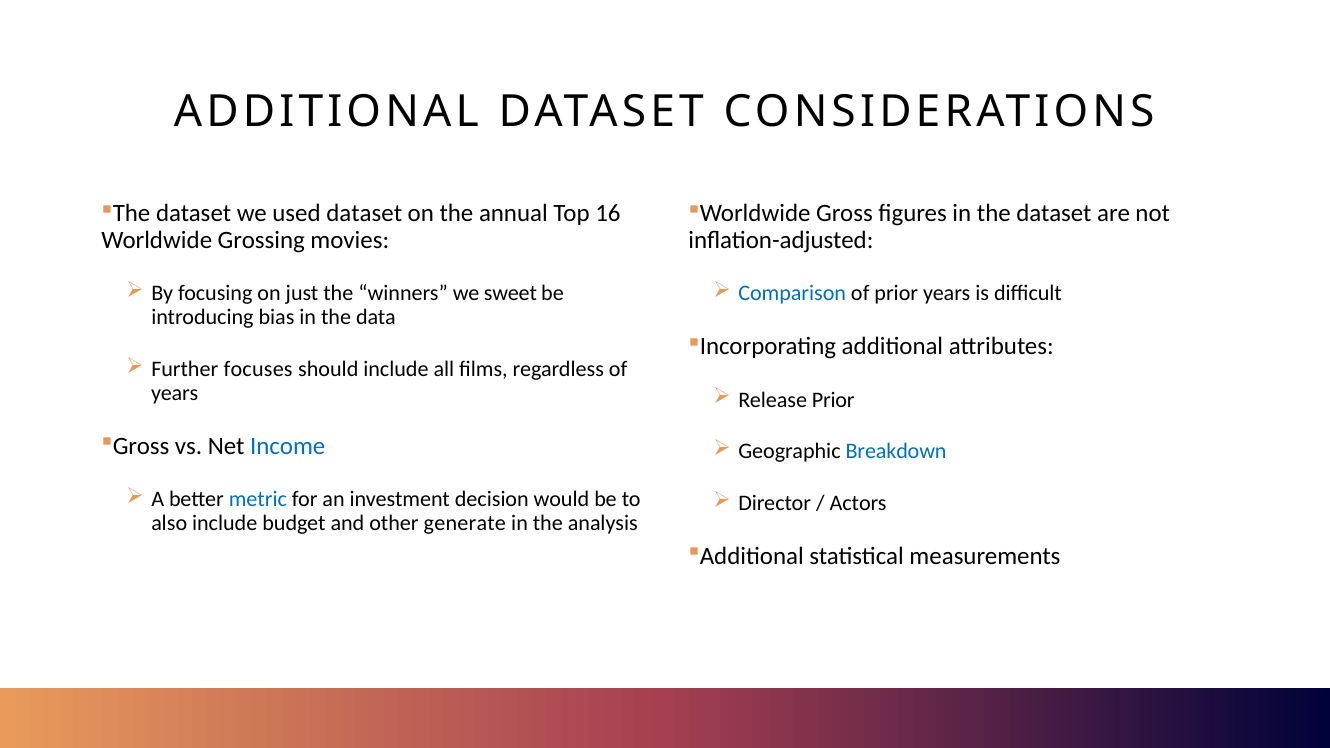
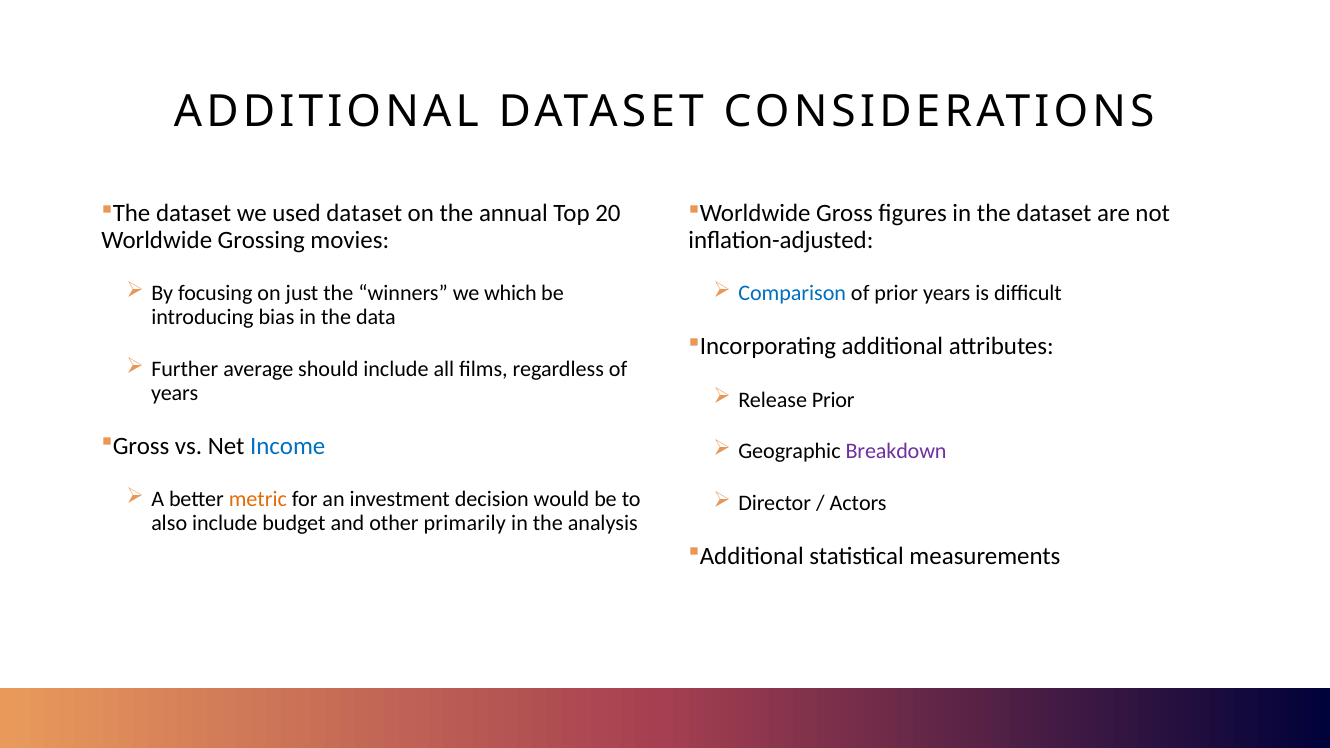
16: 16 -> 20 (608, 214)
sweet: sweet -> which (510, 294)
focuses: focuses -> average (258, 369)
Breakdown colour: blue -> purple (896, 452)
metric colour: blue -> orange (258, 499)
generate: generate -> primarily (465, 523)
